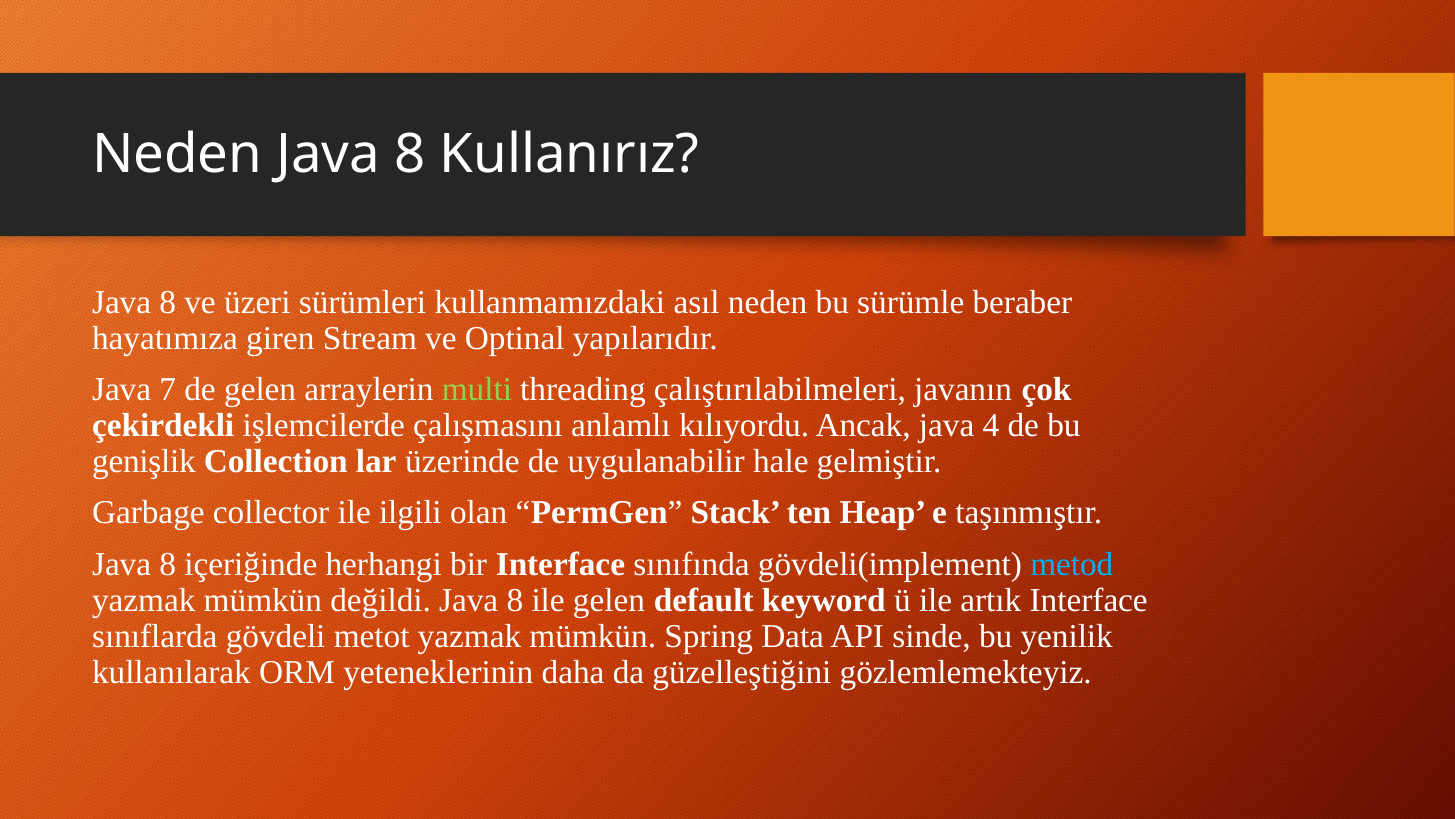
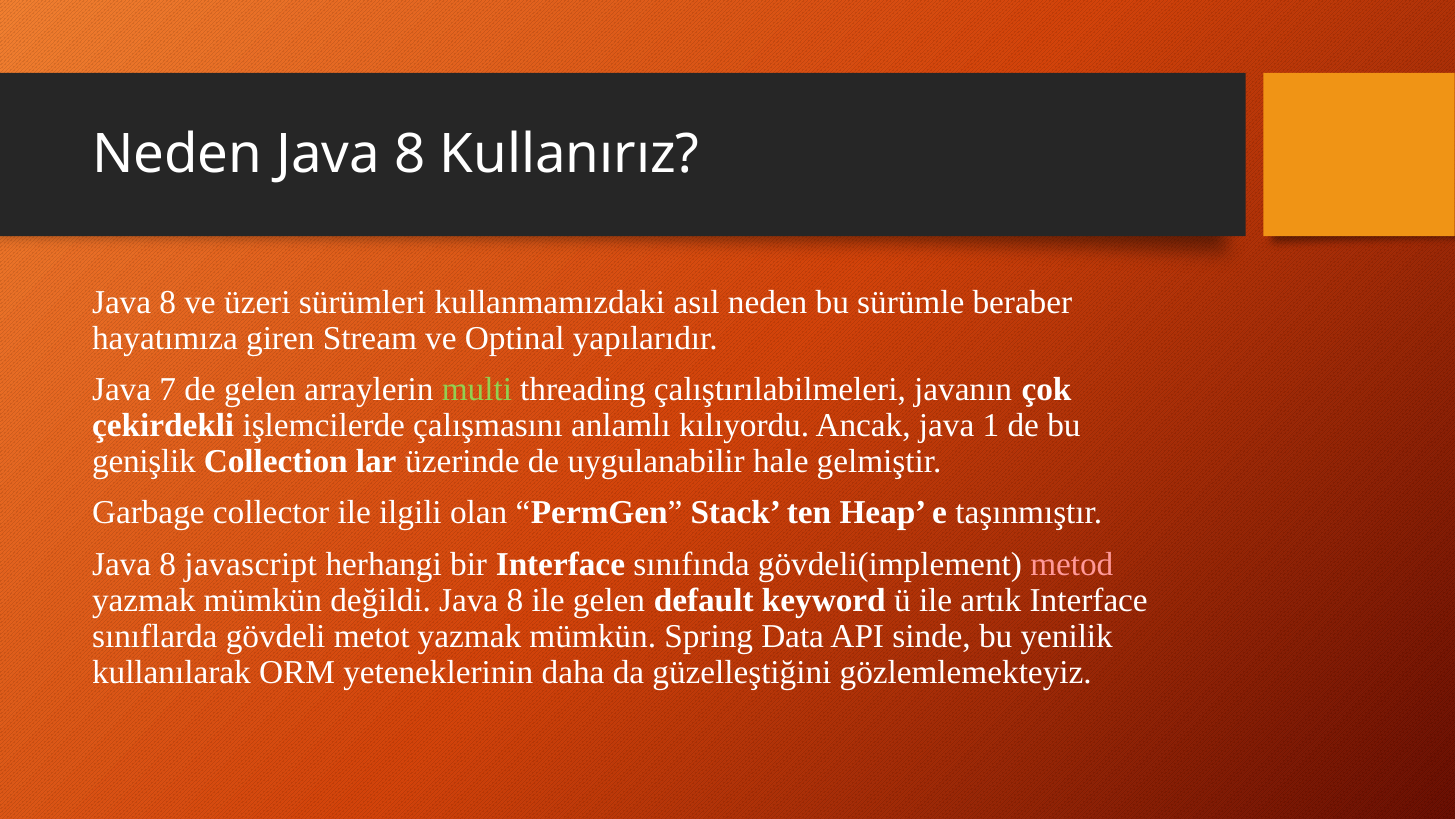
4: 4 -> 1 (991, 425)
içeriğinde: içeriğinde -> javascript (251, 564)
metod colour: light blue -> pink (1072, 564)
